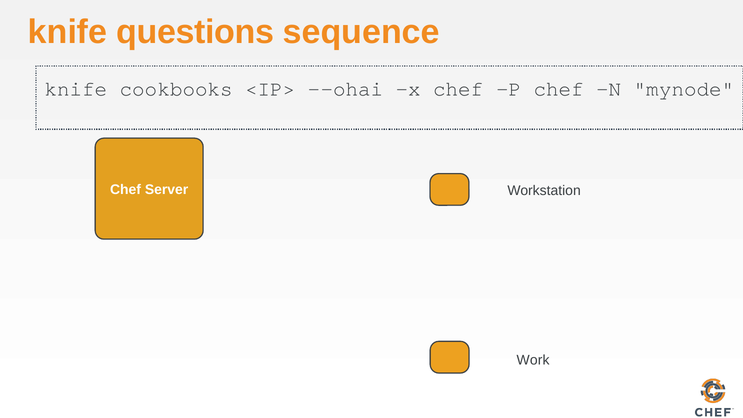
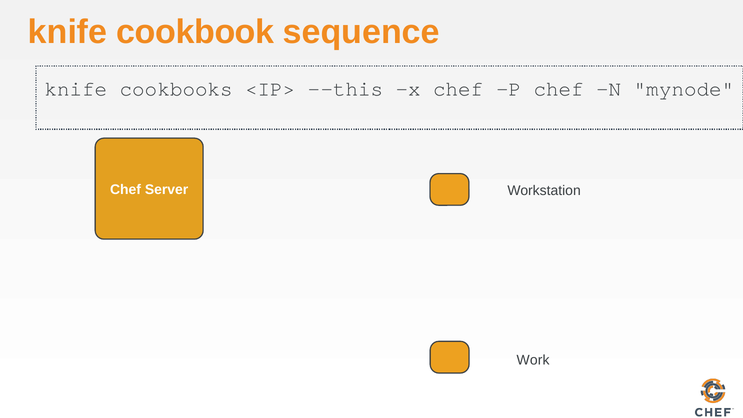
questions: questions -> cookbook (195, 32)
--ohai: --ohai -> --this (346, 89)
